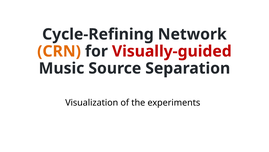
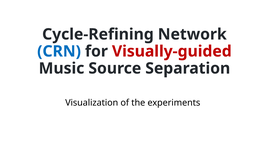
CRN colour: orange -> blue (59, 51)
